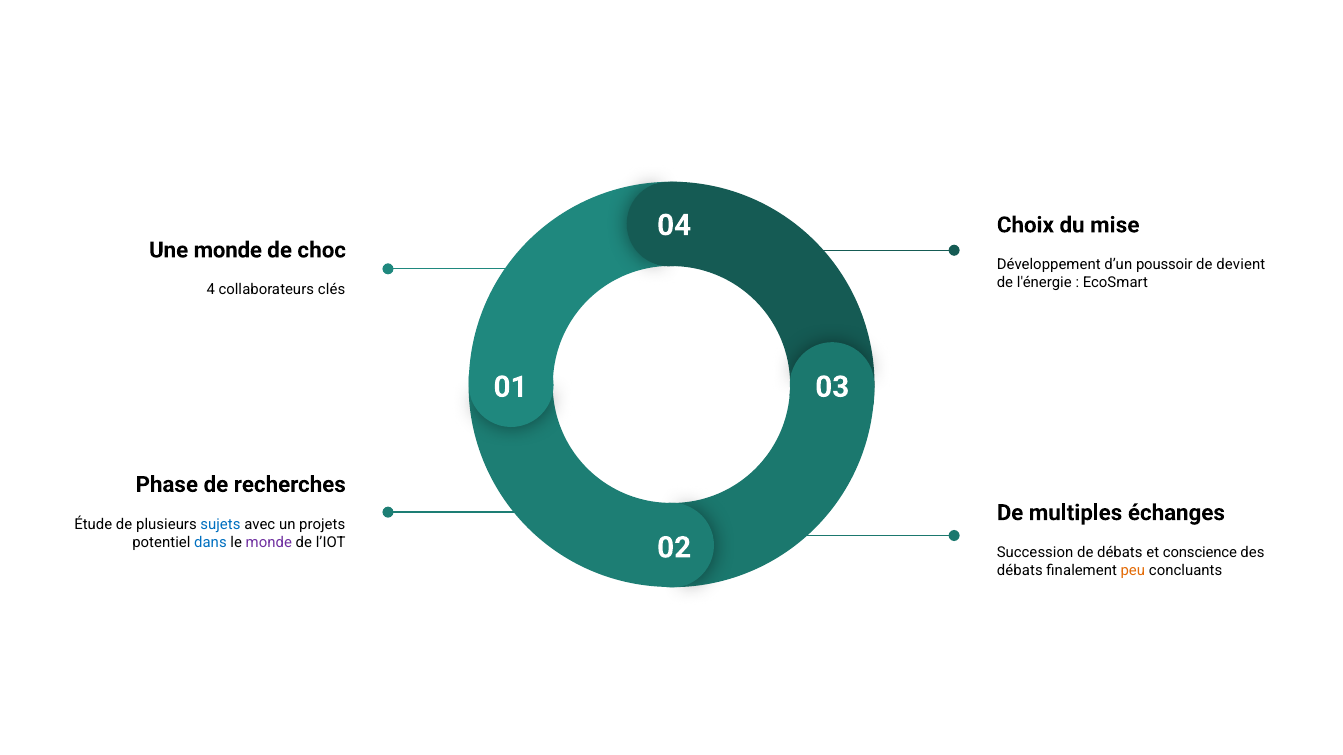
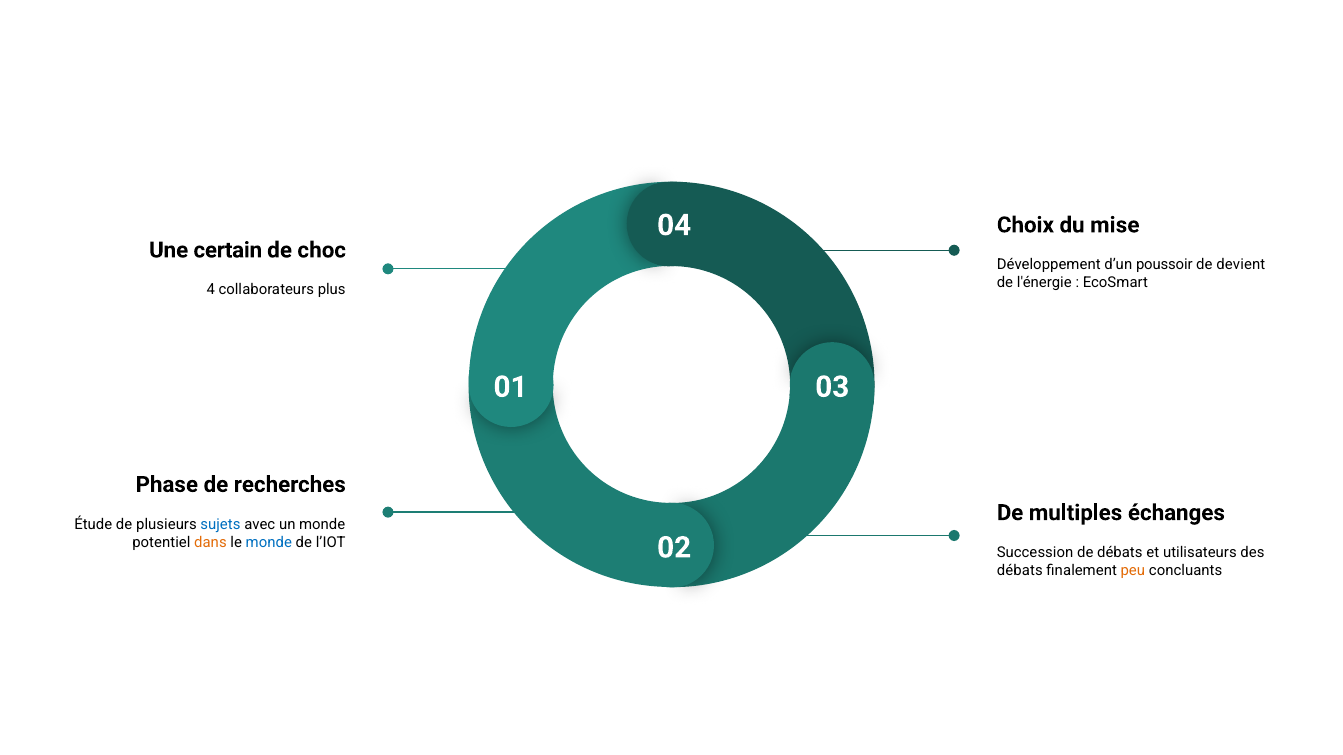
Une monde: monde -> certain (228, 250)
clés: clés -> plus (332, 290)
un projets: projets -> monde (322, 525)
dans colour: blue -> orange (210, 542)
monde colour: purple -> blue (269, 542)
conscience: conscience -> utilisateurs (1200, 553)
